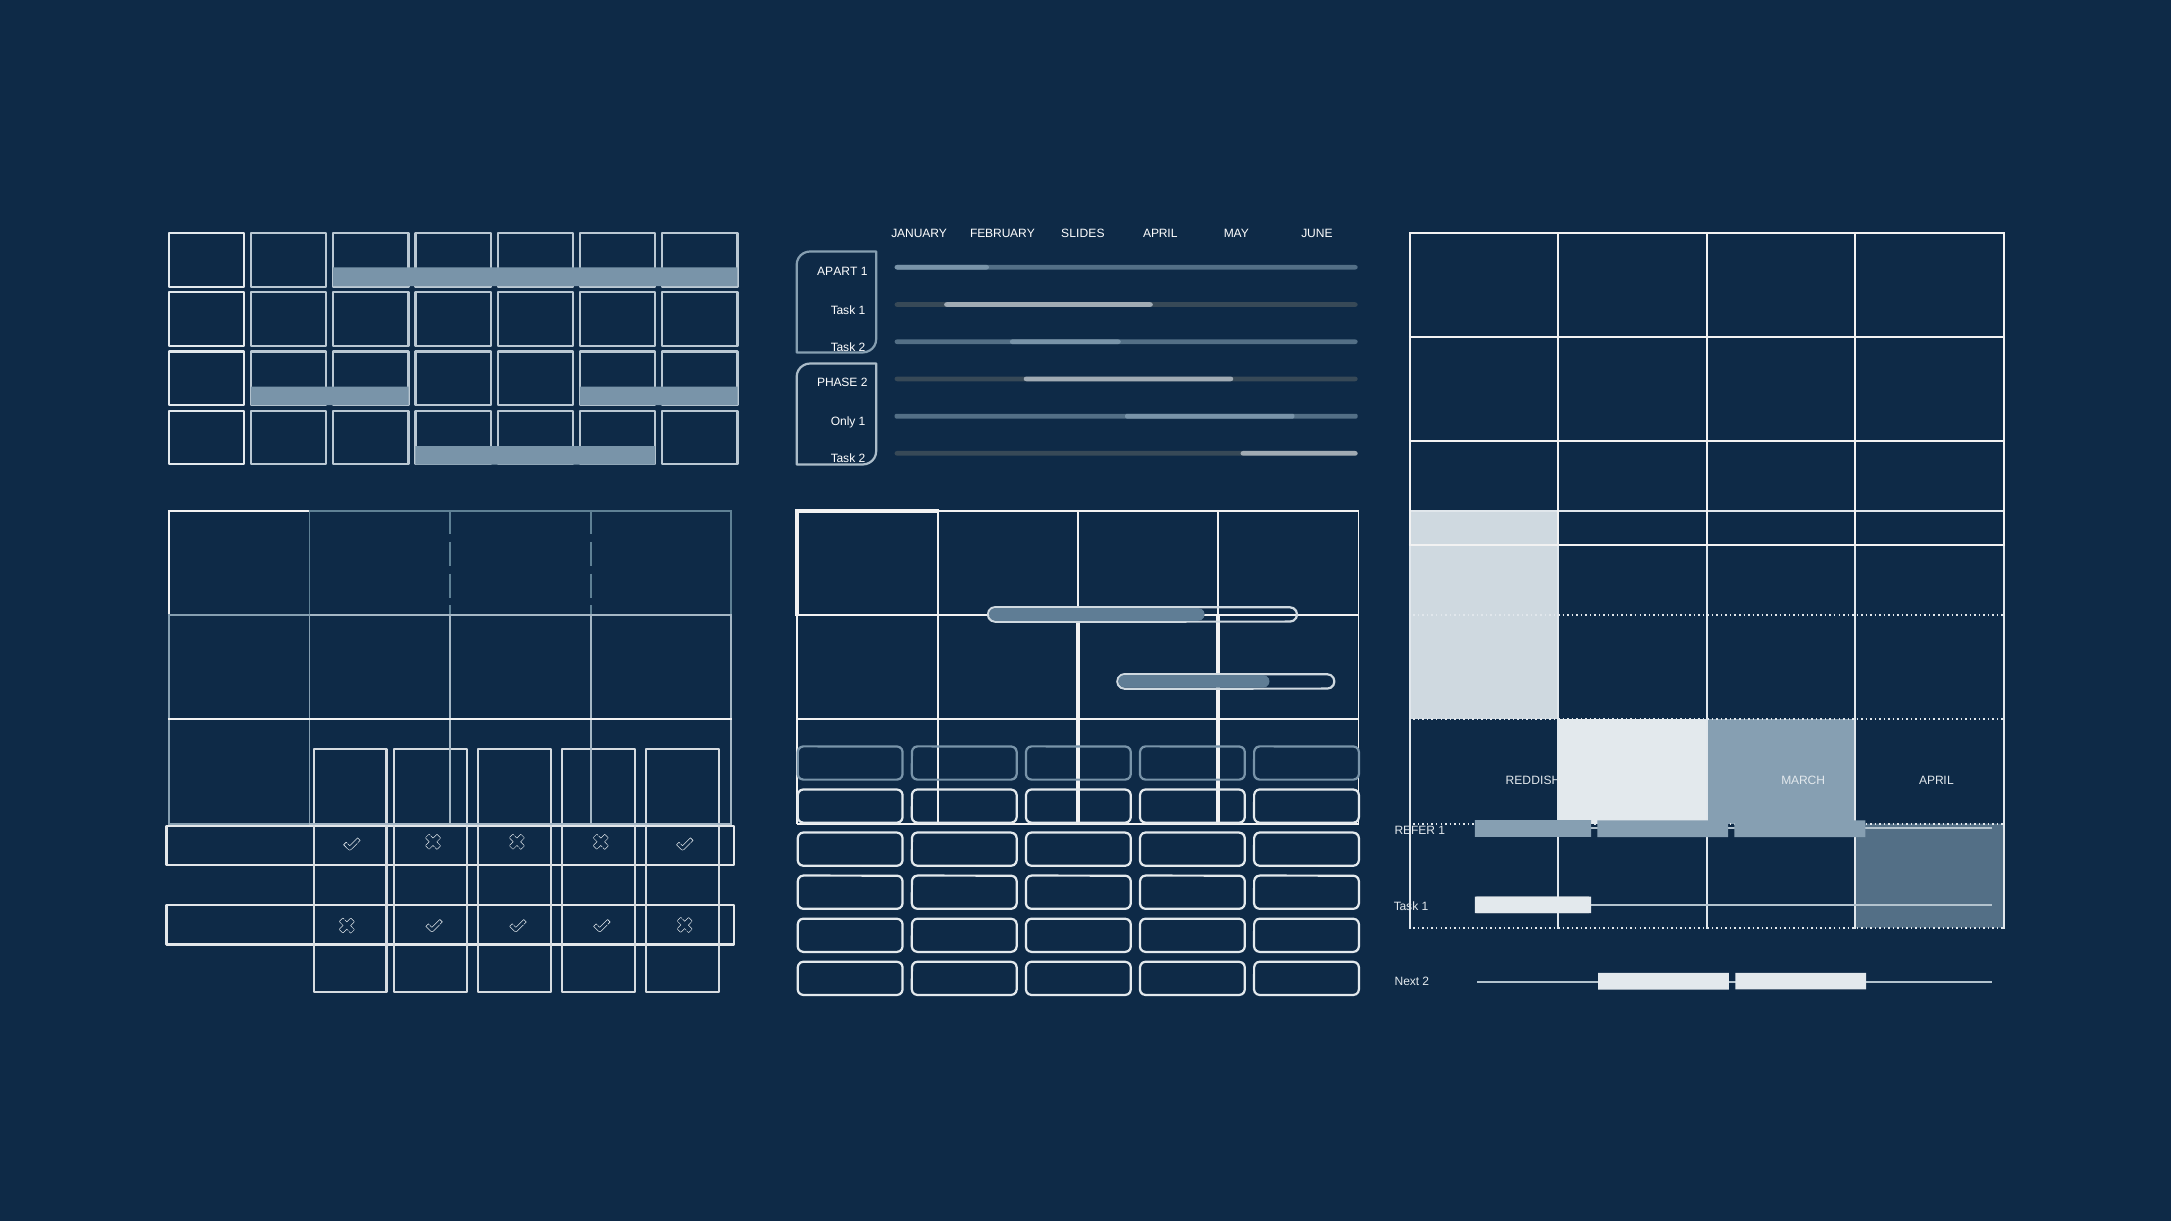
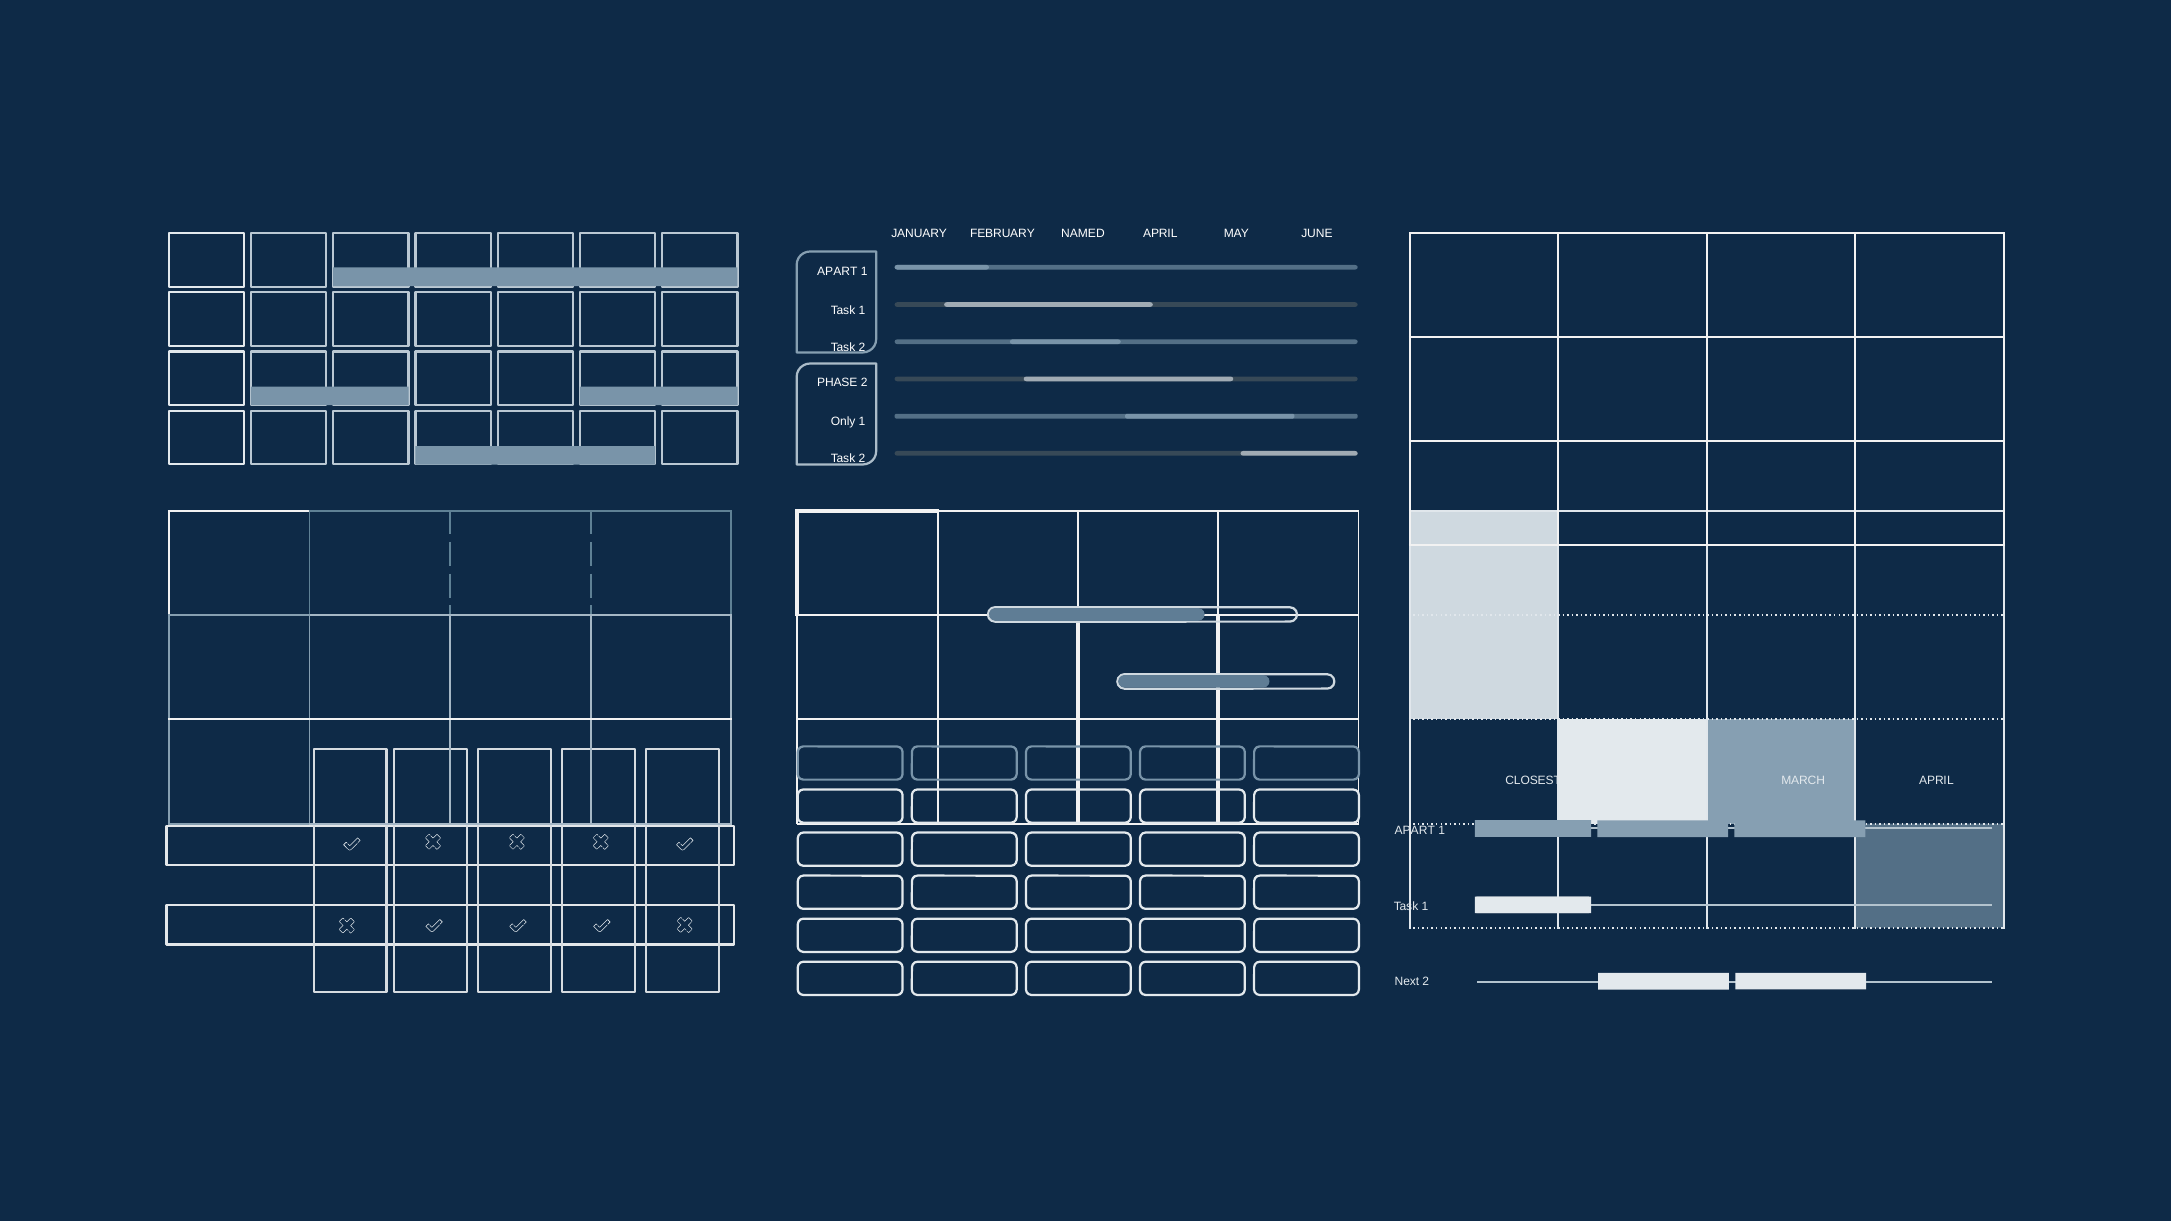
SLIDES: SLIDES -> NAMED (1083, 234)
REDDISH: REDDISH -> CLOSEST (1533, 781)
REFER: REFER -> APART (1415, 831)
